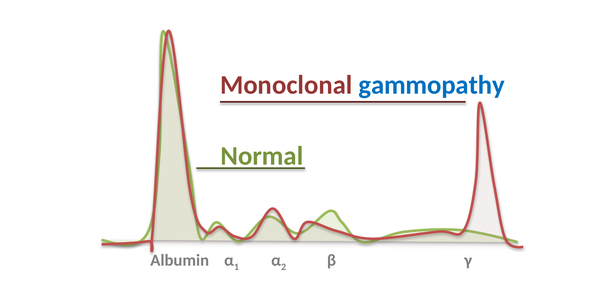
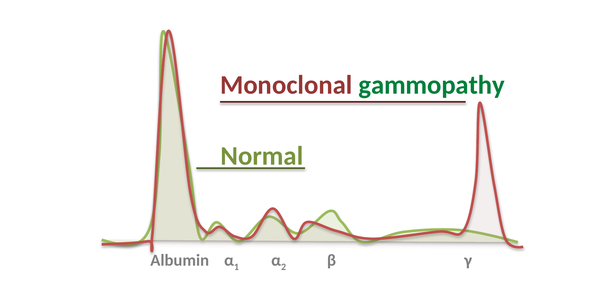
gammopathy colour: blue -> green (432, 85)
